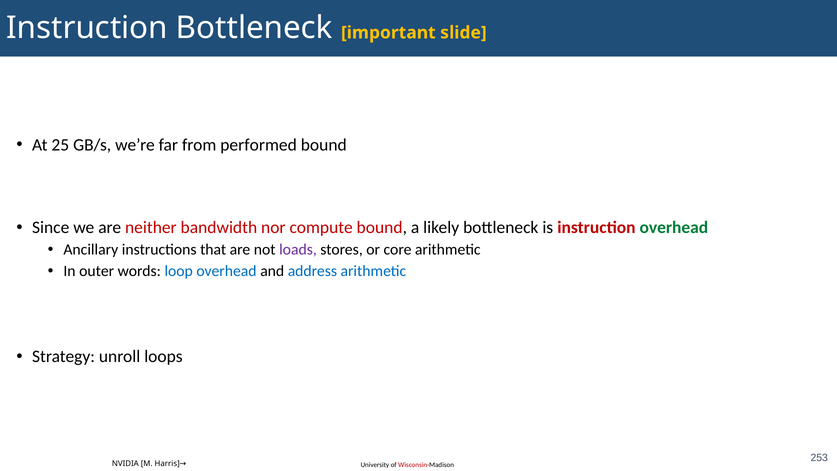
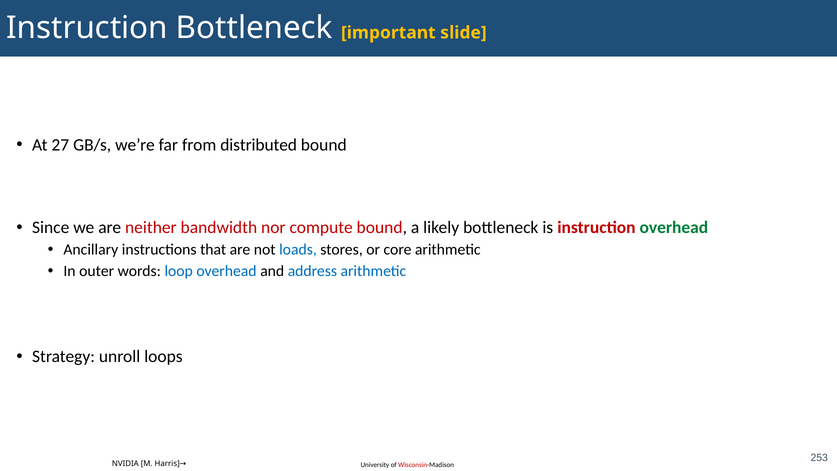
25: 25 -> 27 (60, 145)
performed: performed -> distributed (259, 145)
loads colour: purple -> blue (298, 250)
